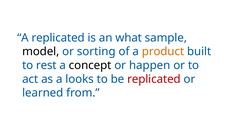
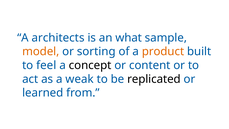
A replicated: replicated -> architects (58, 38)
model colour: black -> orange (41, 51)
rest: rest -> feel (46, 65)
happen: happen -> content (150, 65)
looks: looks -> weak (80, 79)
replicated colour: red -> black (154, 79)
